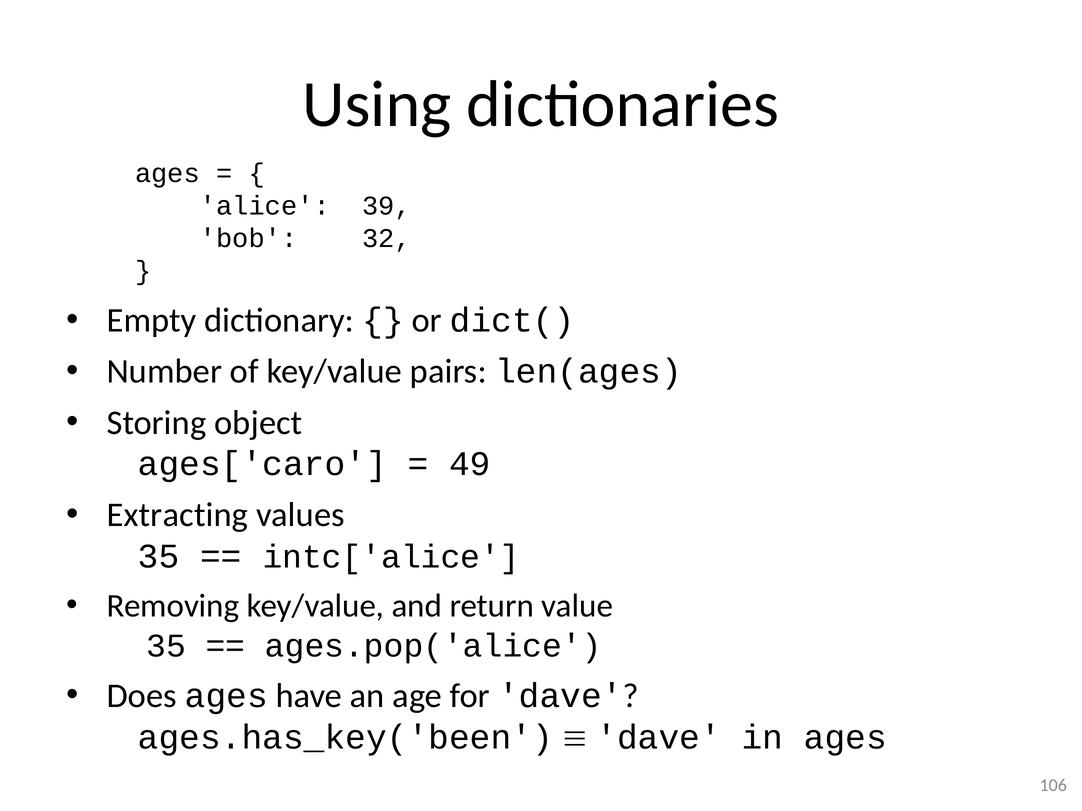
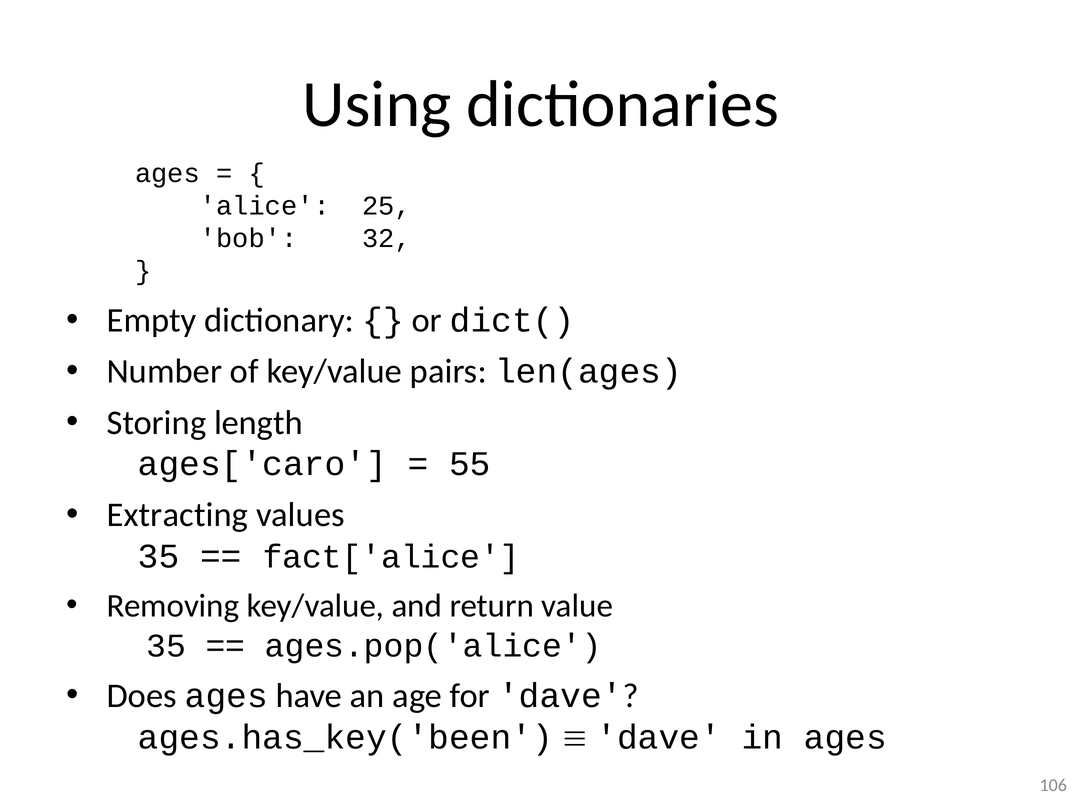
39: 39 -> 25 (387, 206)
object: object -> length (258, 423)
49: 49 -> 55 (470, 464)
intc['alice: intc['alice -> fact['alice (391, 557)
